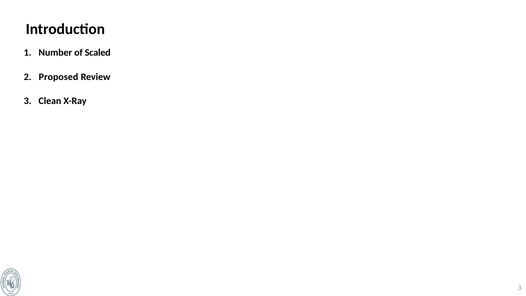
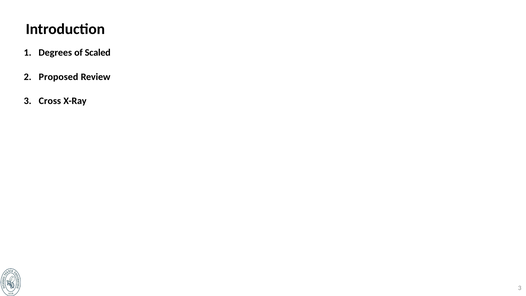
Number: Number -> Degrees (55, 53)
Clean: Clean -> Cross (50, 101)
